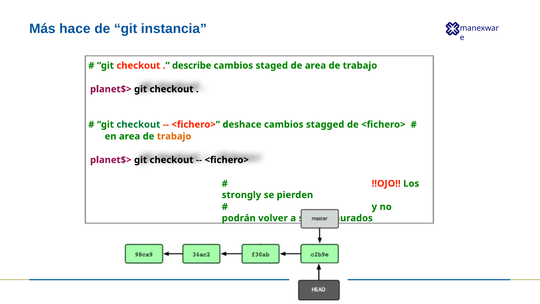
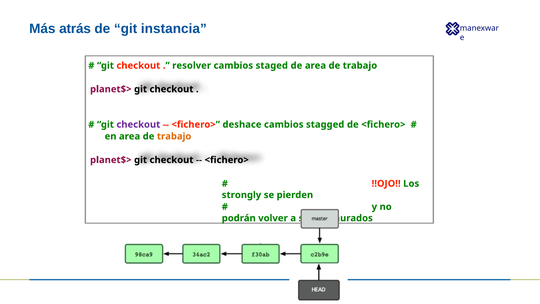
hace: hace -> atrás (75, 29)
describe: describe -> resolver (192, 65)
checkout colour: green -> purple (138, 124)
